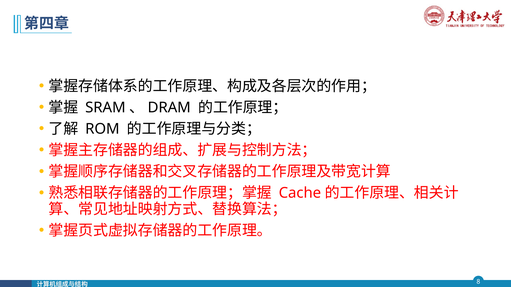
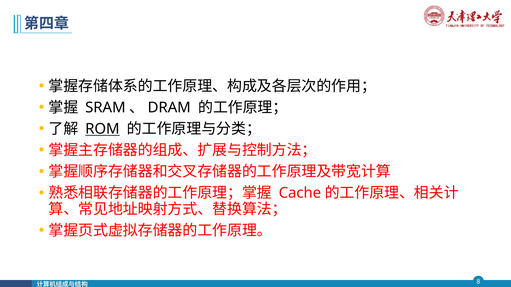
ROM underline: none -> present (102, 129)
